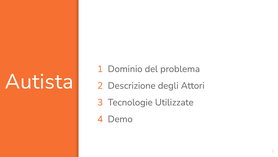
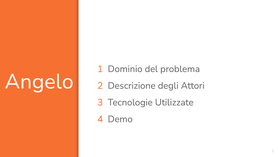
Autista: Autista -> Angelo (39, 81)
